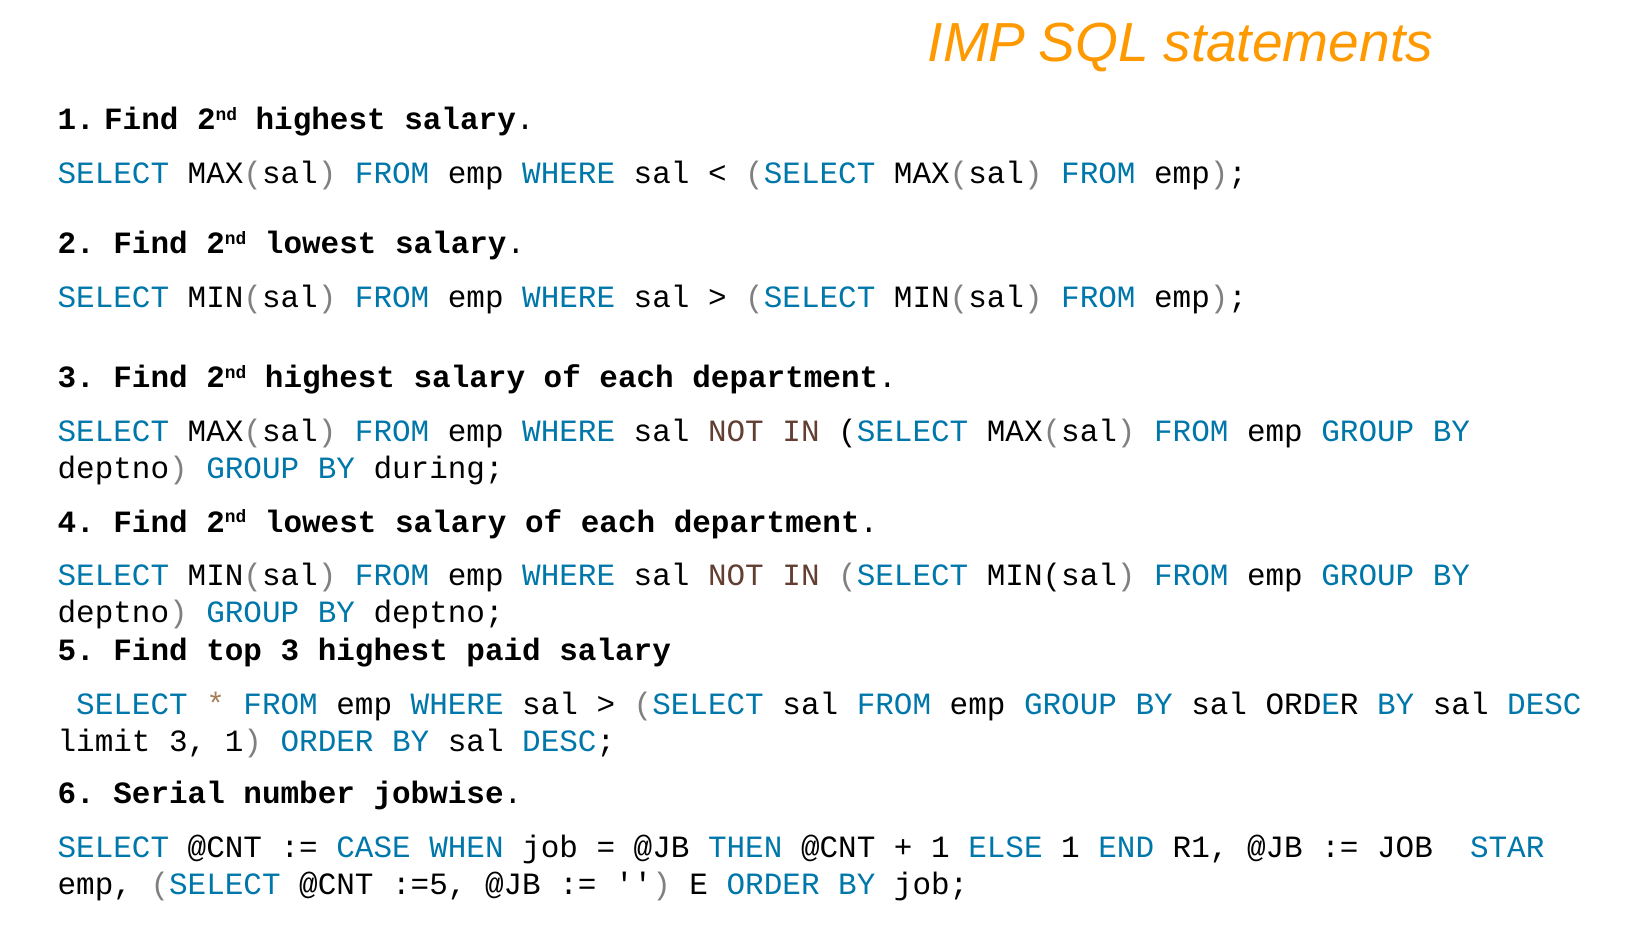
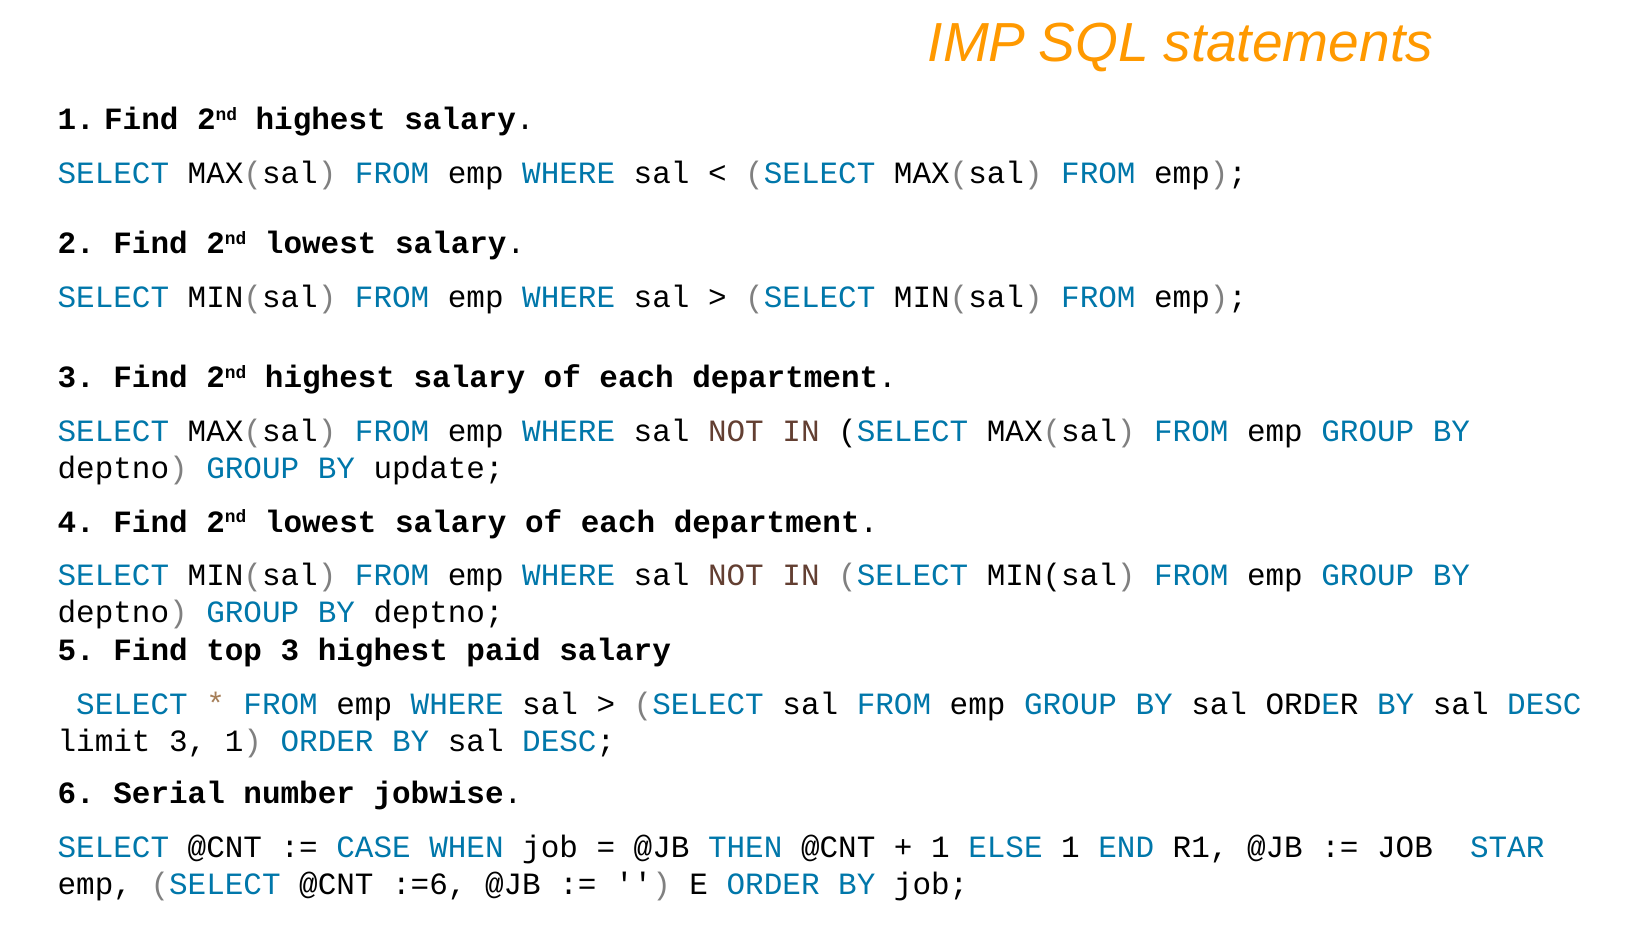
during: during -> update (439, 468)
:=5: :=5 -> :=6 (429, 885)
